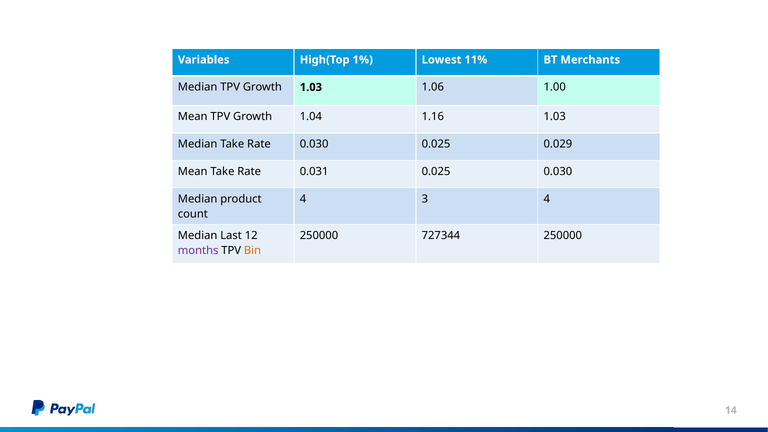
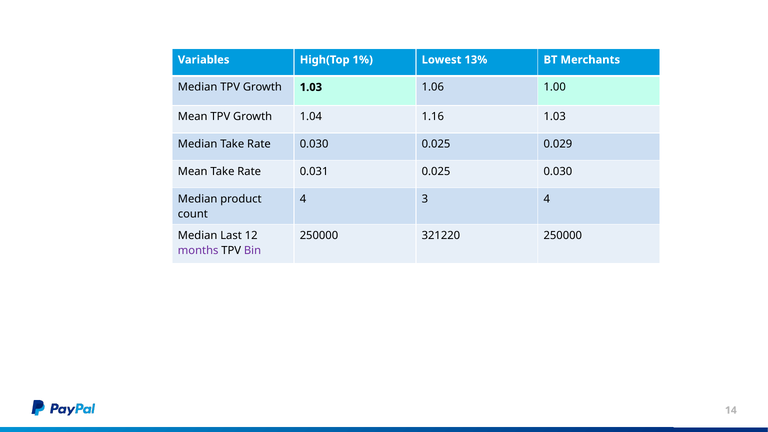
11%: 11% -> 13% (476, 60)
727344: 727344 -> 321220 (441, 235)
Bin colour: orange -> purple (253, 251)
